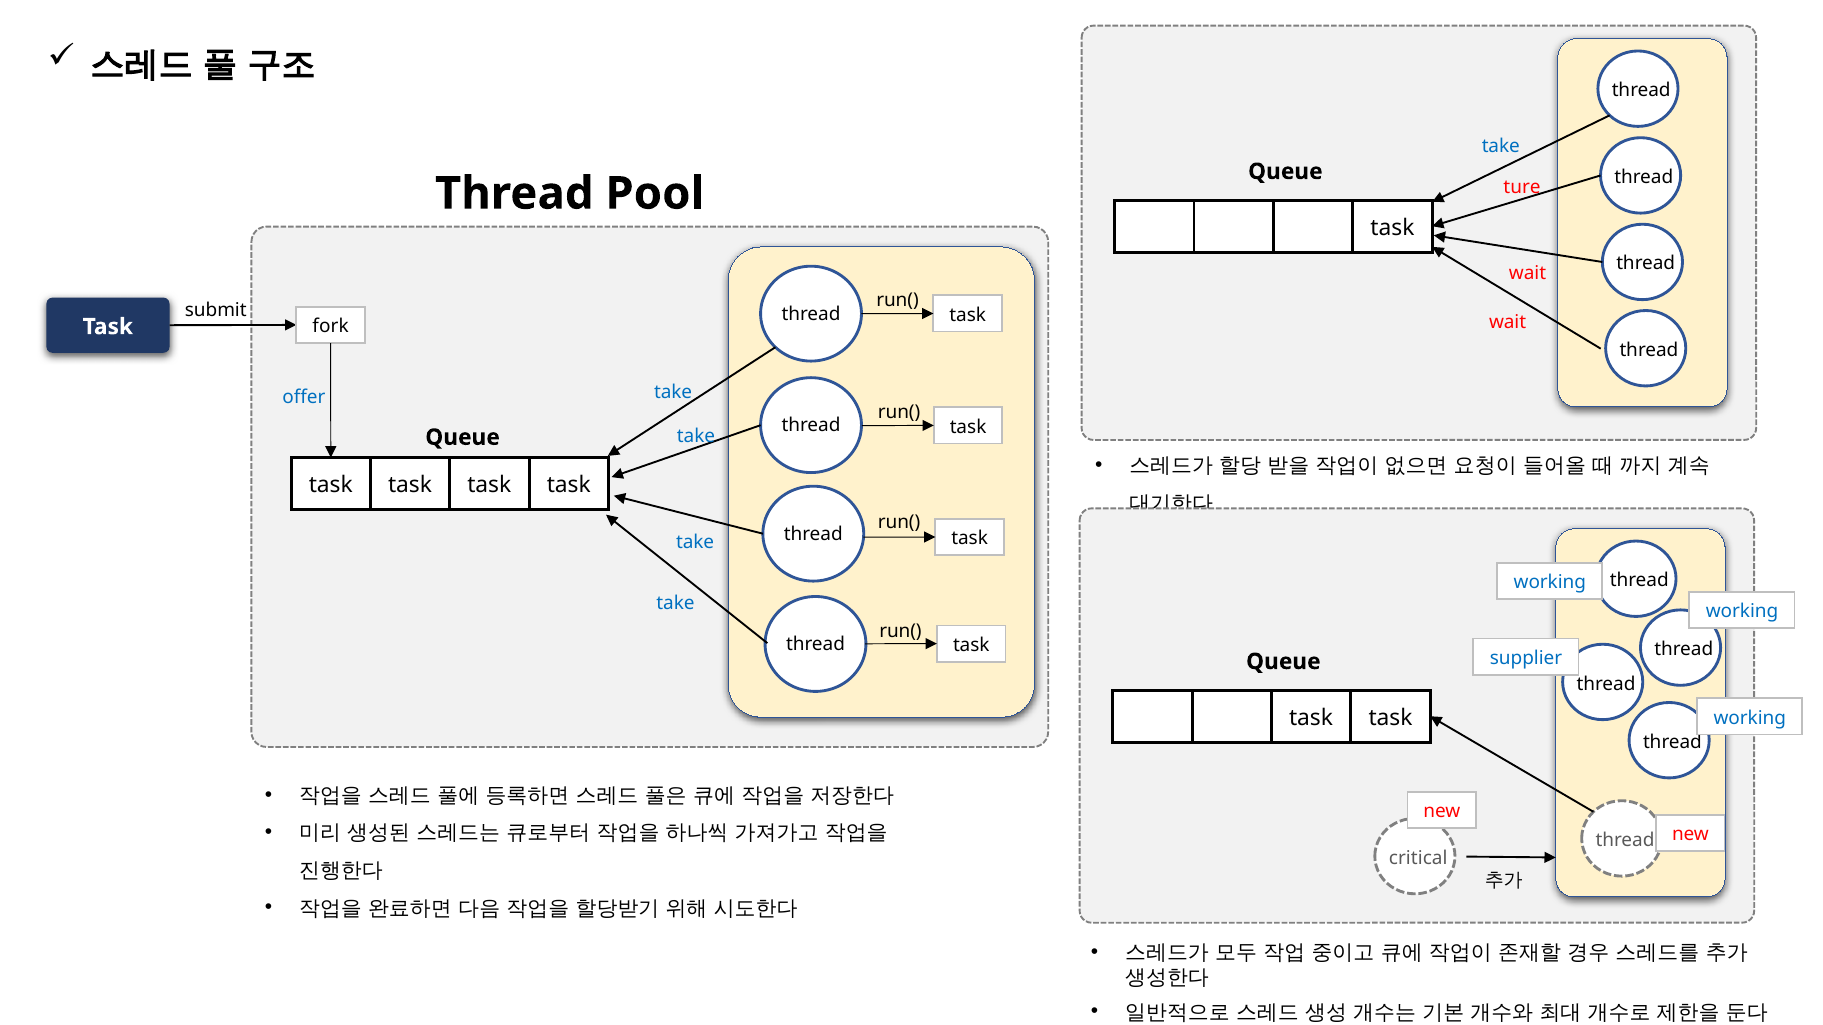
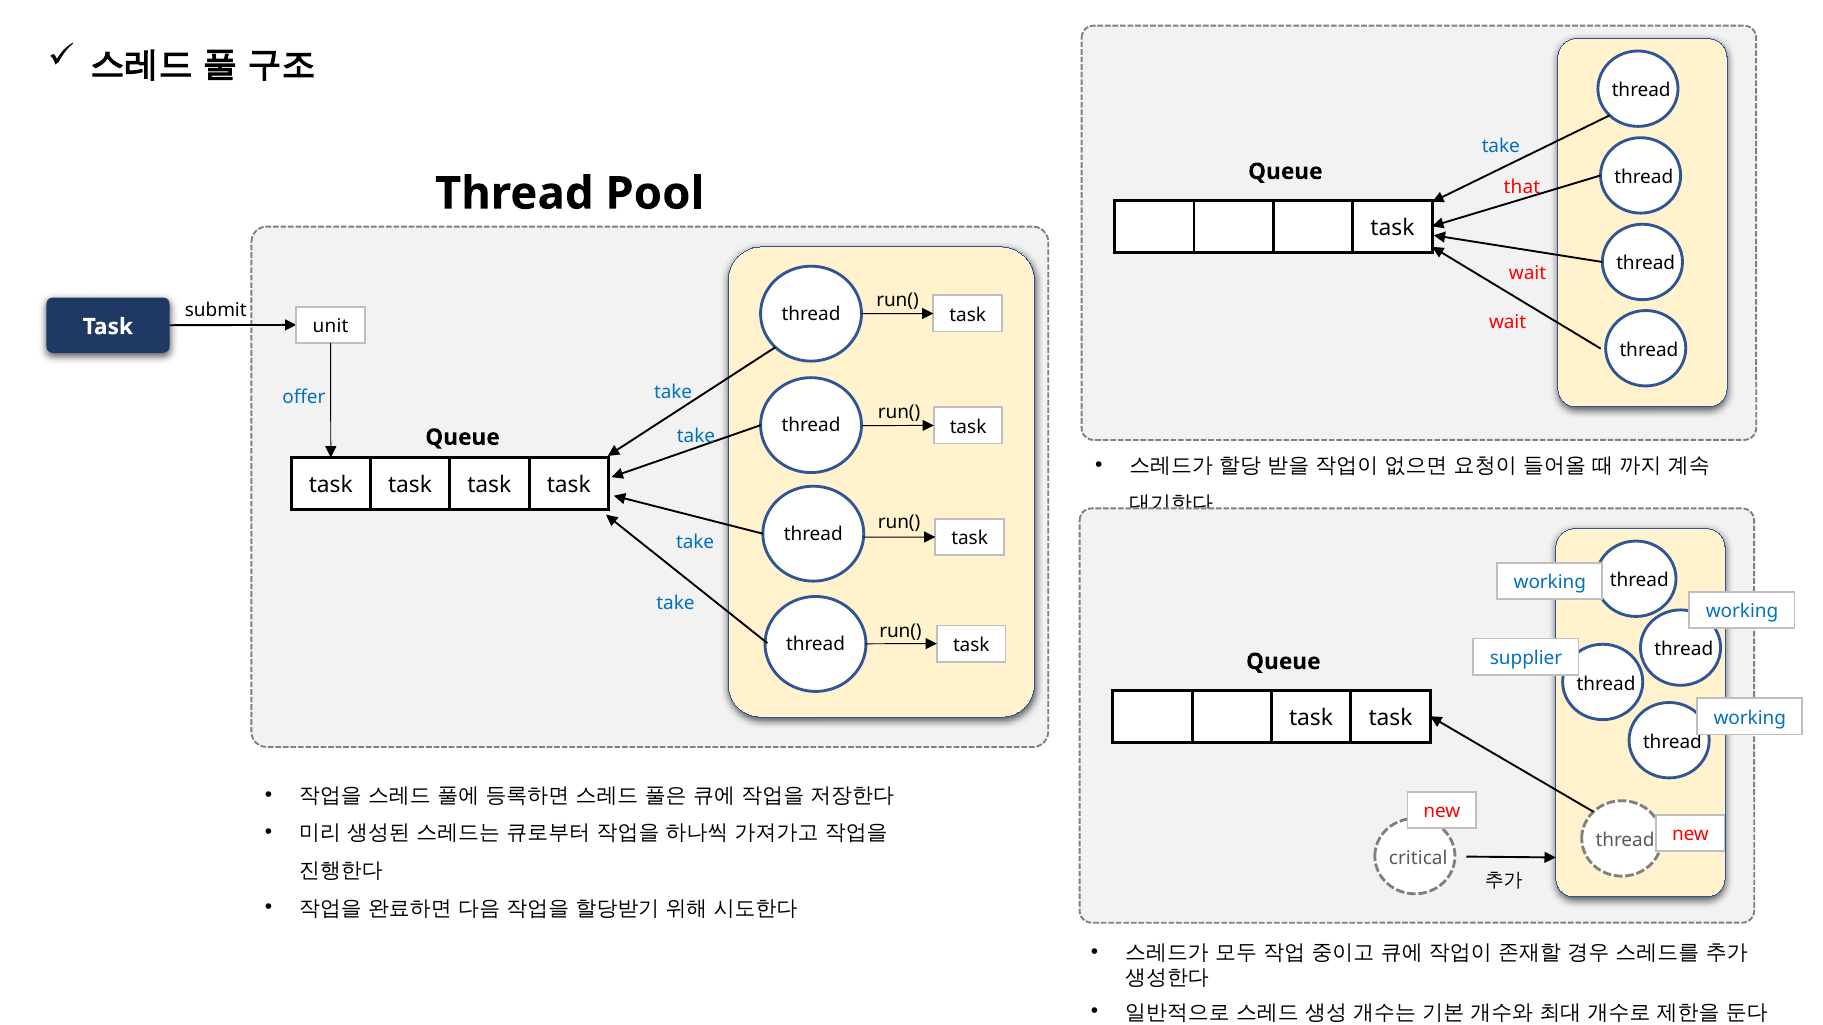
ture: ture -> that (1522, 187)
fork: fork -> unit (331, 326)
